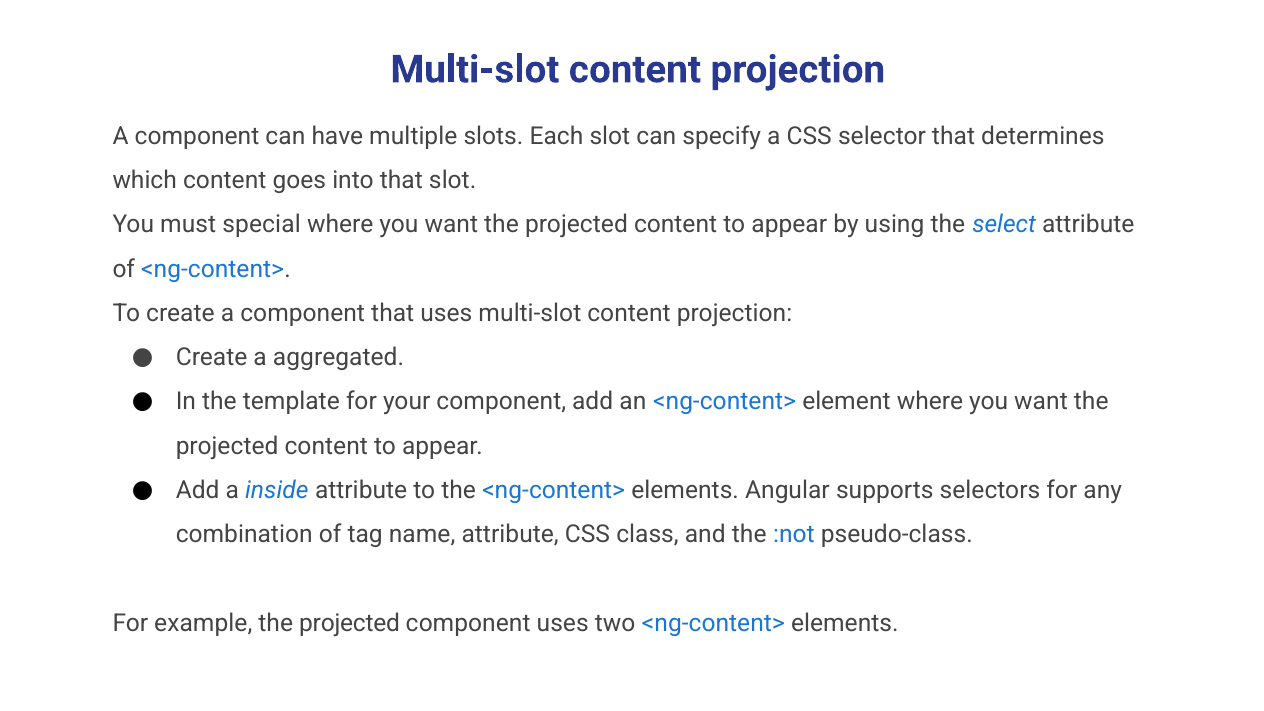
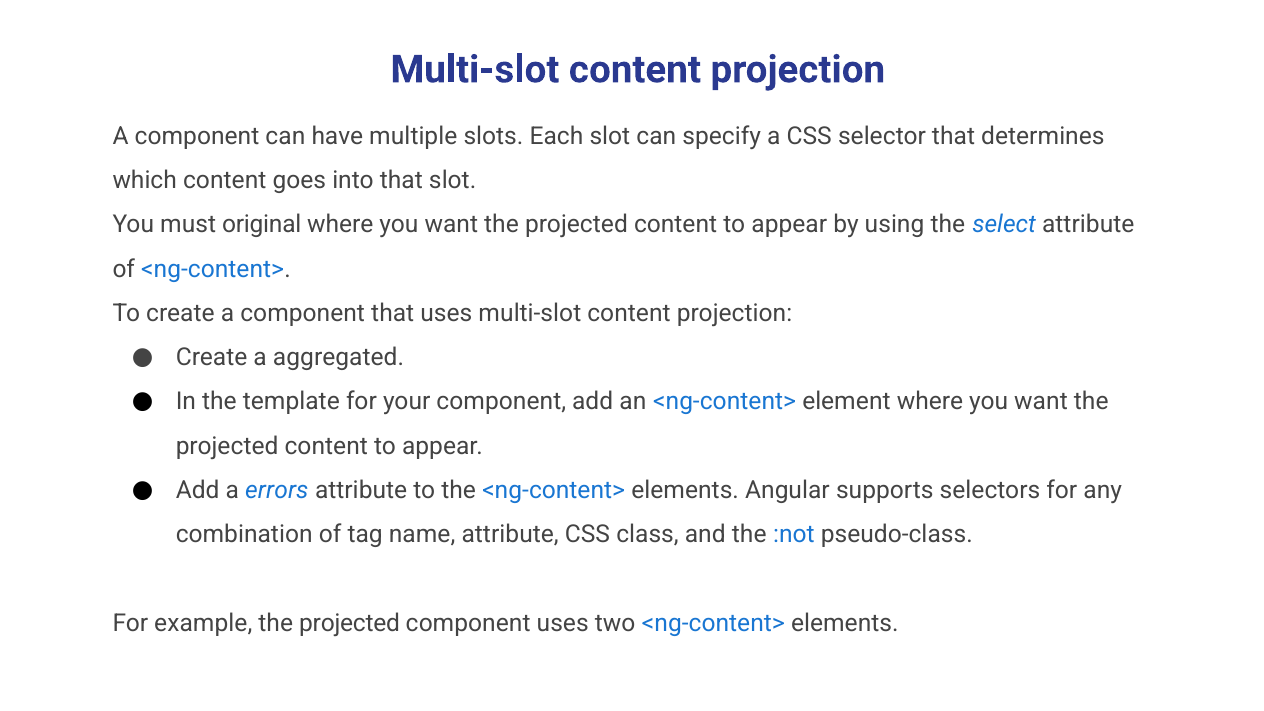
special: special -> original (262, 225)
inside: inside -> errors (277, 490)
